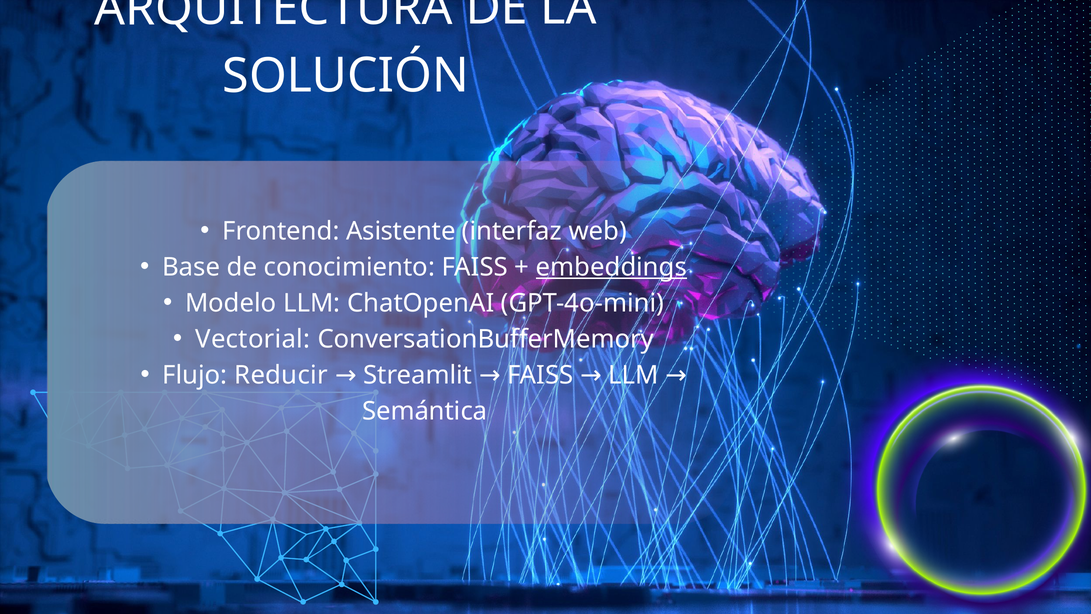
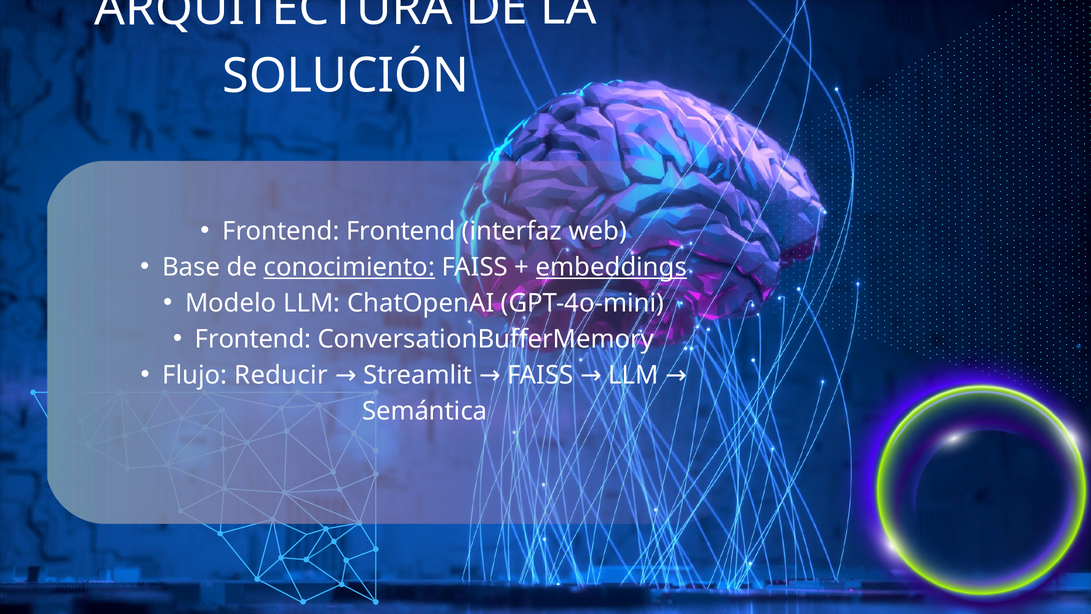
Frontend Asistente: Asistente -> Frontend (401, 231)
conocimiento underline: none -> present (349, 267)
Vectorial: Vectorial -> Frontend (253, 339)
